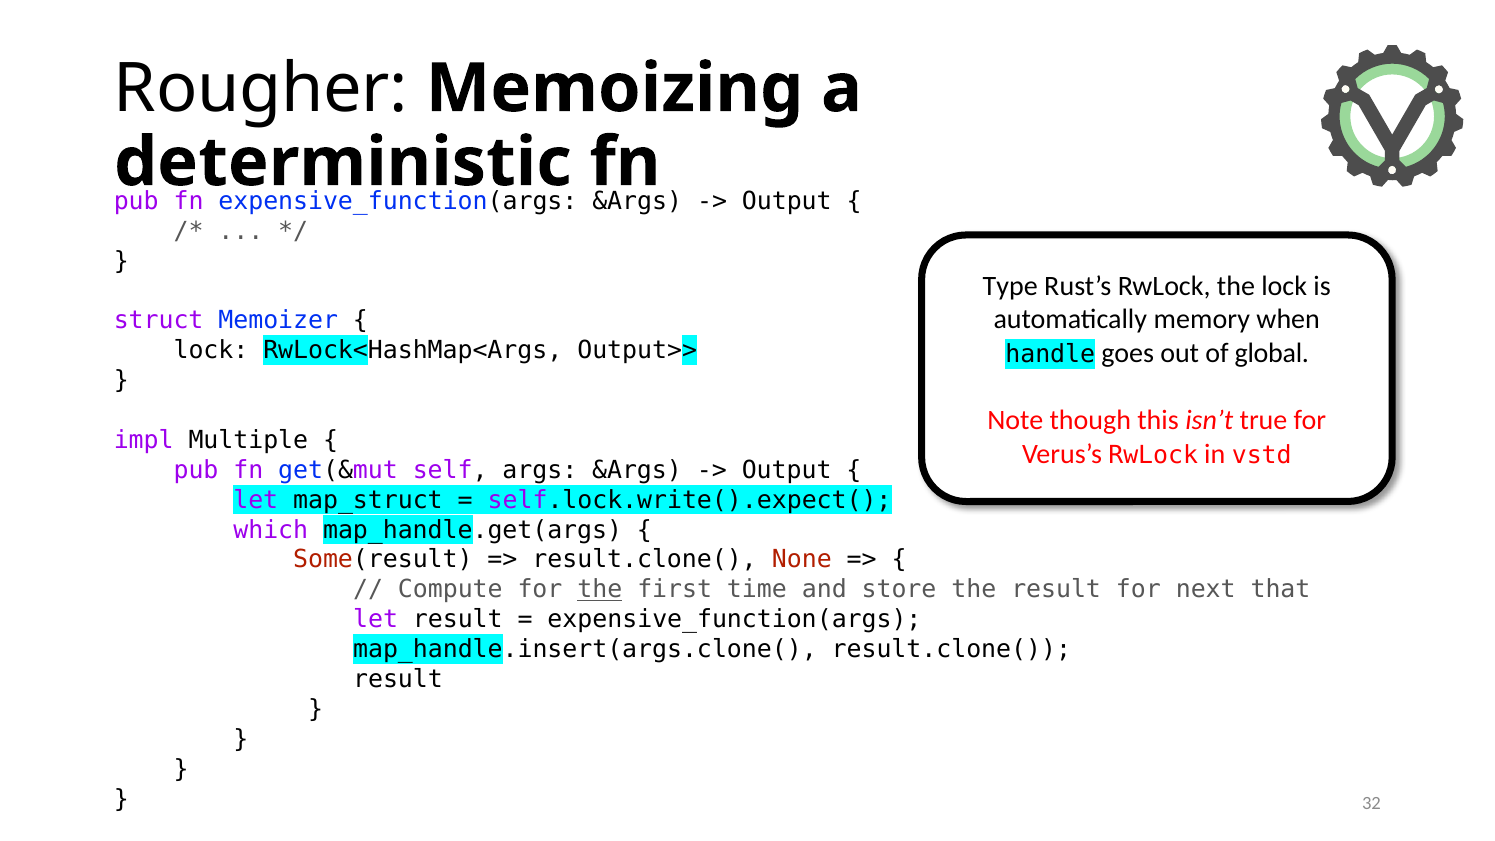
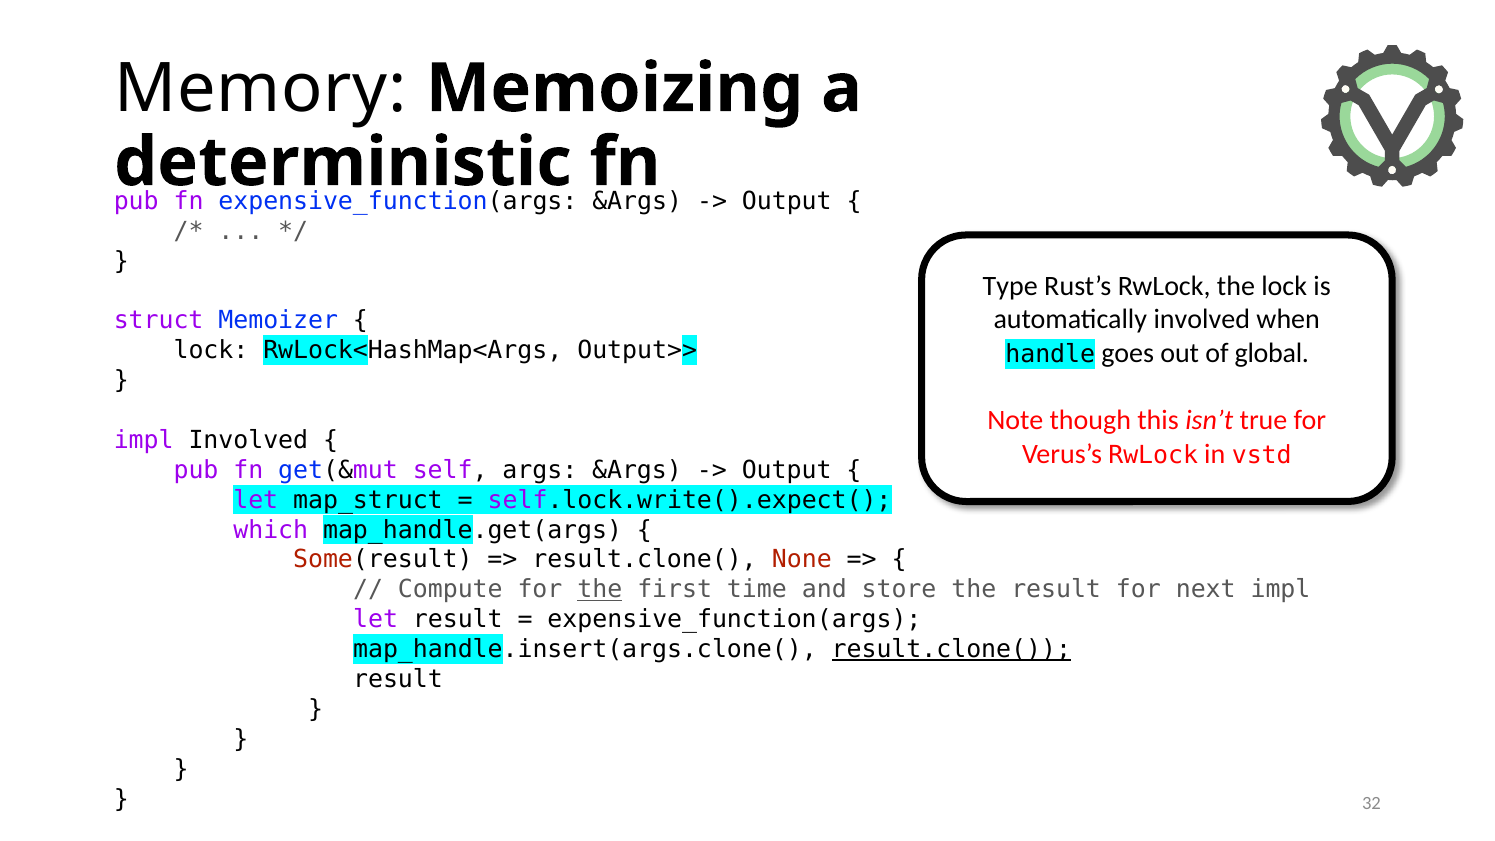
Rougher: Rougher -> Memory (260, 89)
automatically memory: memory -> involved (1202, 320)
impl Multiple: Multiple -> Involved (248, 440)
next that: that -> impl (1280, 590)
result.clone( underline: none -> present (951, 649)
